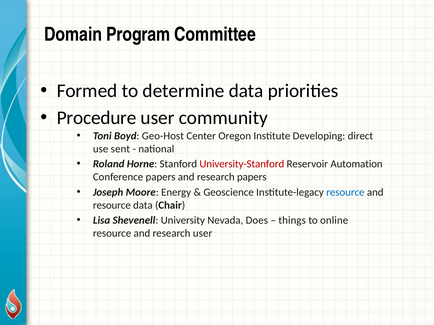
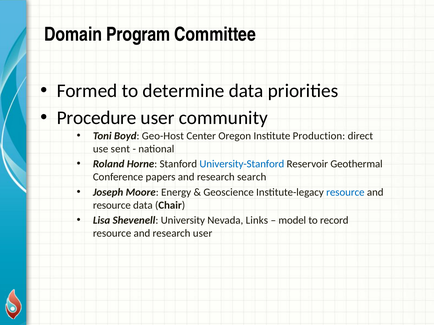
Developing: Developing -> Production (319, 136)
University-Stanford colour: red -> blue (242, 164)
Automation: Automation -> Geothermal (357, 164)
research papers: papers -> search (252, 177)
Does: Does -> Links (257, 221)
things: things -> model (292, 221)
online: online -> record (334, 221)
